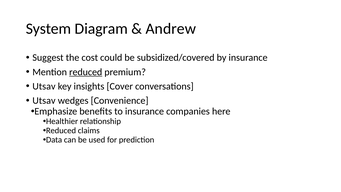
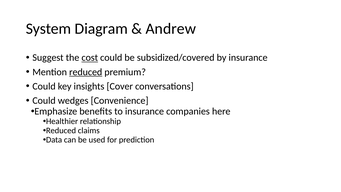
cost underline: none -> present (90, 58)
Utsav: Utsav -> Could (44, 86)
Utsav: Utsav -> Could (44, 101)
